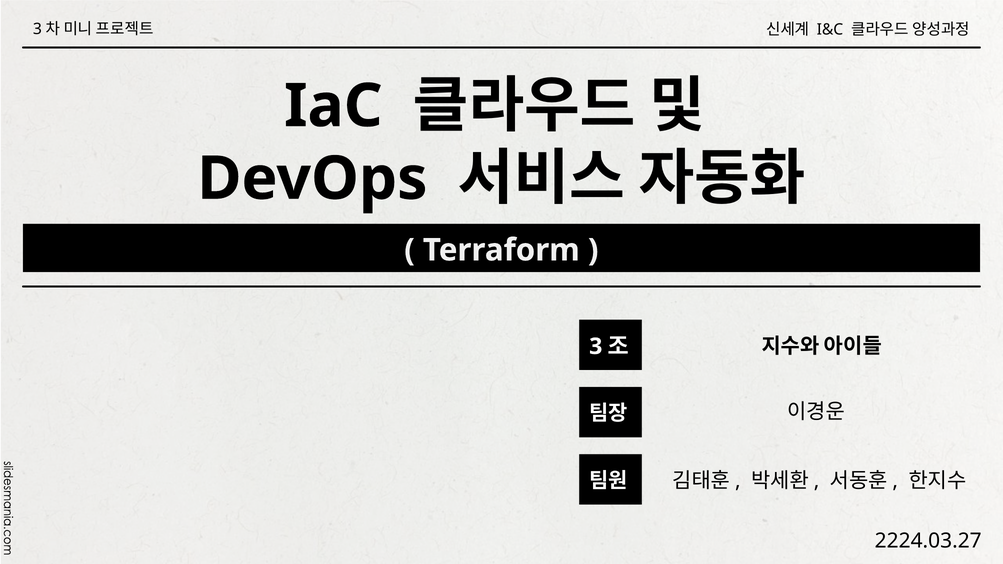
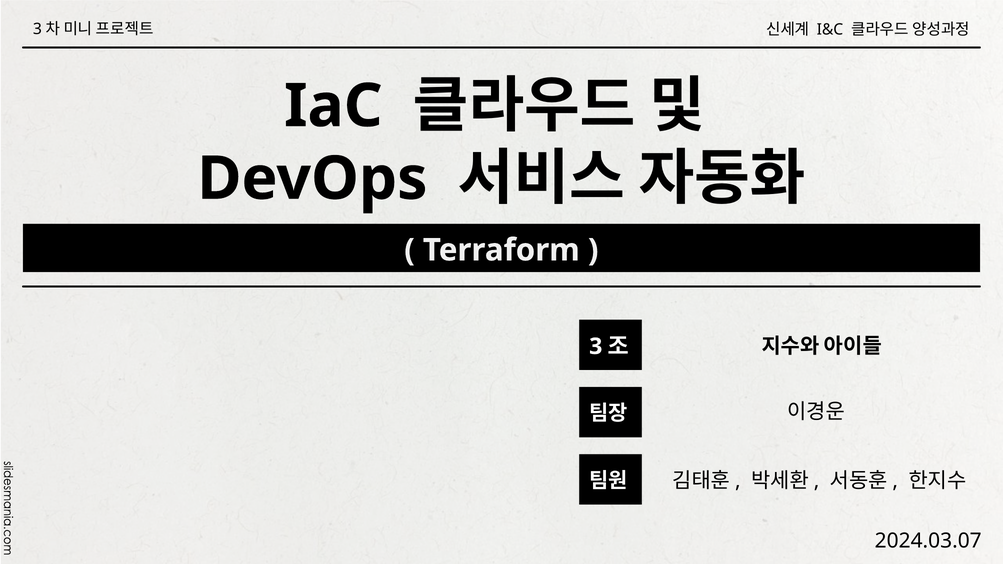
2224.03.27: 2224.03.27 -> 2024.03.07 (928, 541)
